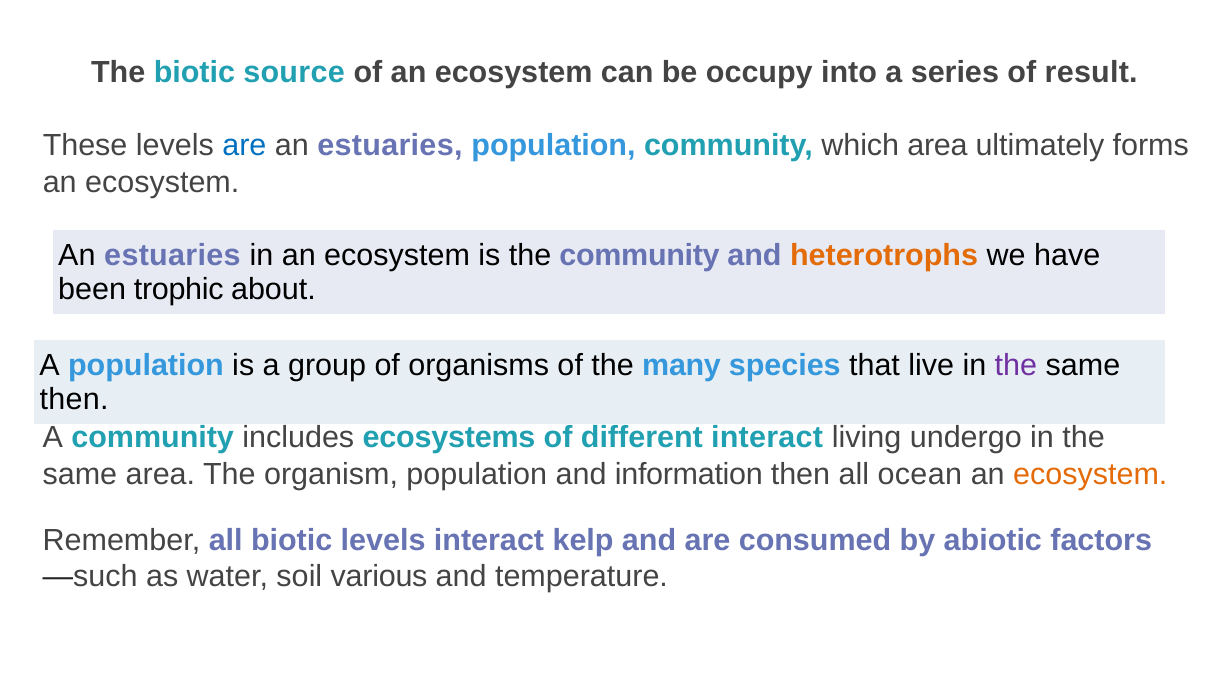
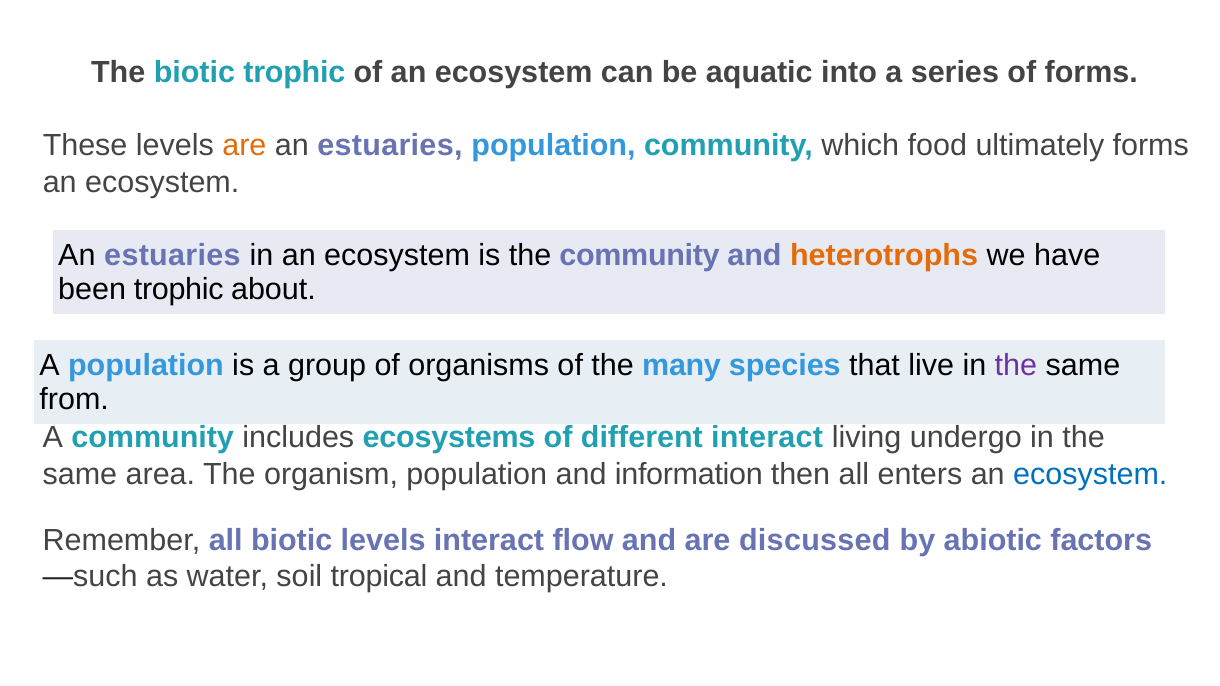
biotic source: source -> trophic (294, 73)
occupy: occupy -> aquatic (759, 73)
of result: result -> forms (1091, 73)
are colour: blue -> orange (244, 146)
which area: area -> food (937, 146)
then: then -> from (74, 399)
ocean: ocean -> enters (920, 474)
ecosystem colour: orange -> blue (1090, 474)
kelp: kelp -> flow (583, 540)
consumed: consumed -> discussed (815, 540)
various: various -> tropical (379, 577)
